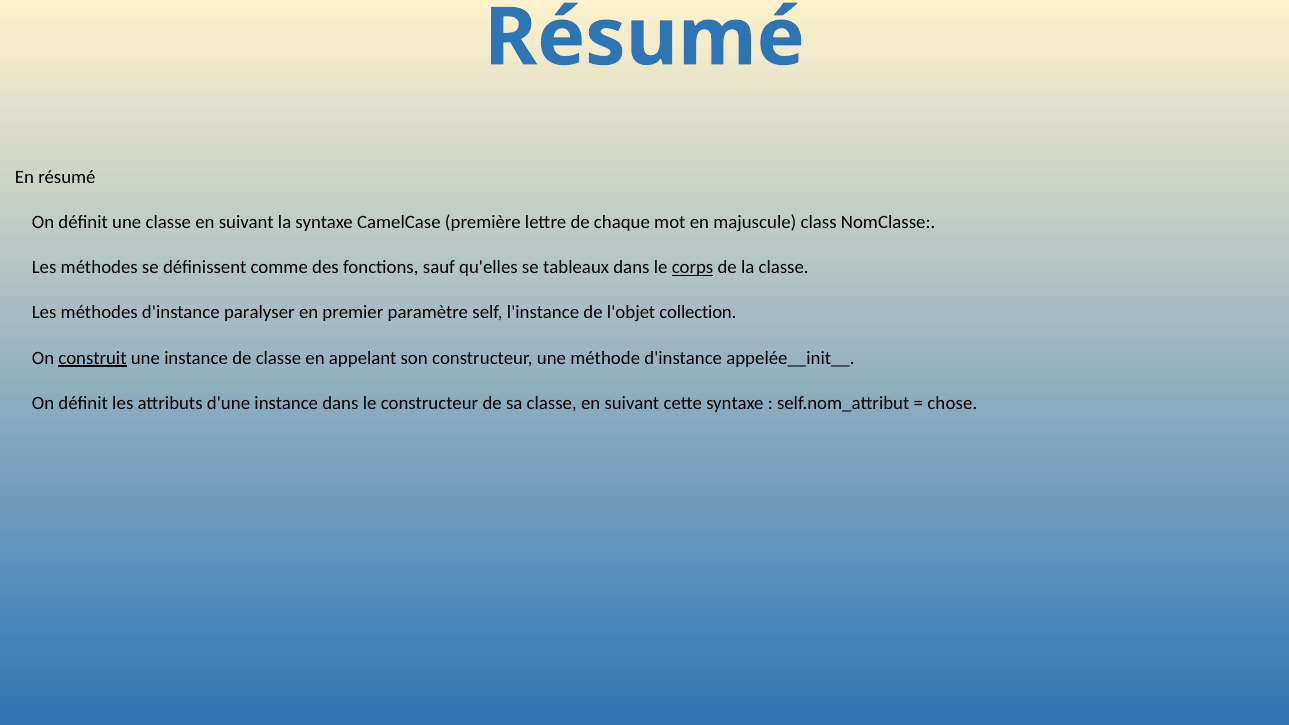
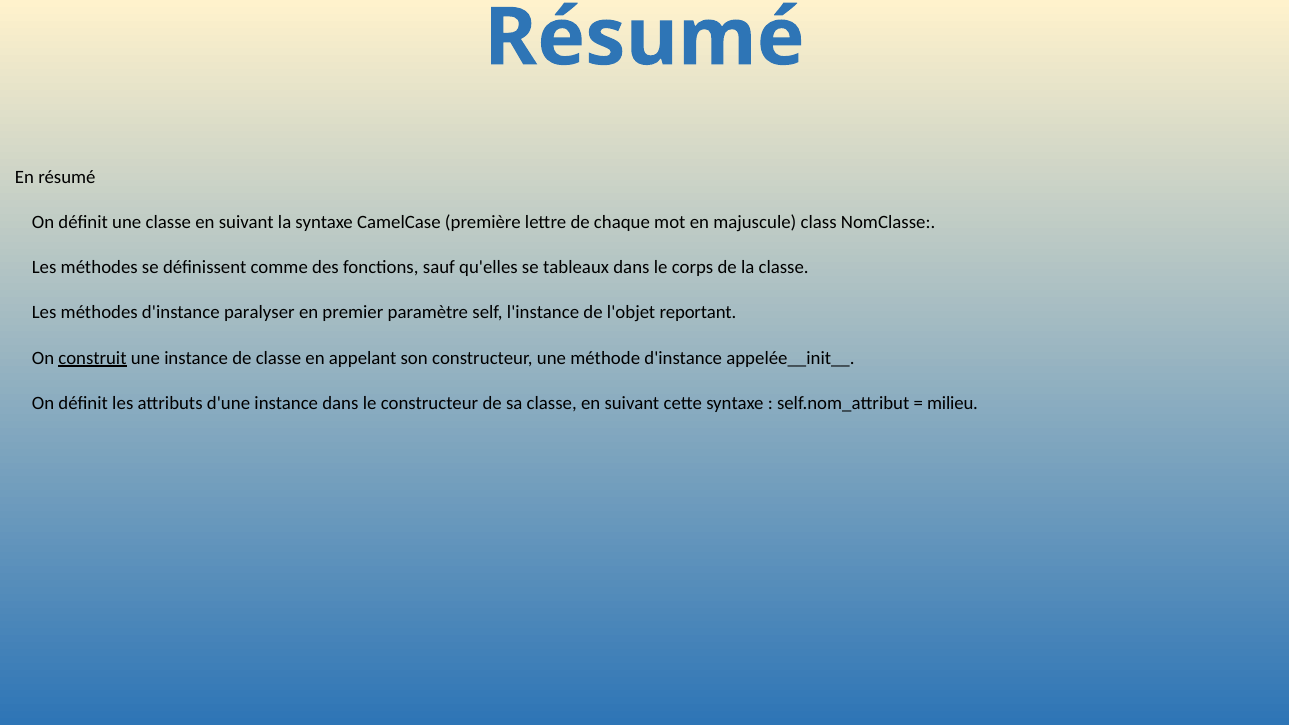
corps underline: present -> none (693, 268)
collection: collection -> reportant (698, 313)
chose: chose -> milieu (953, 403)
